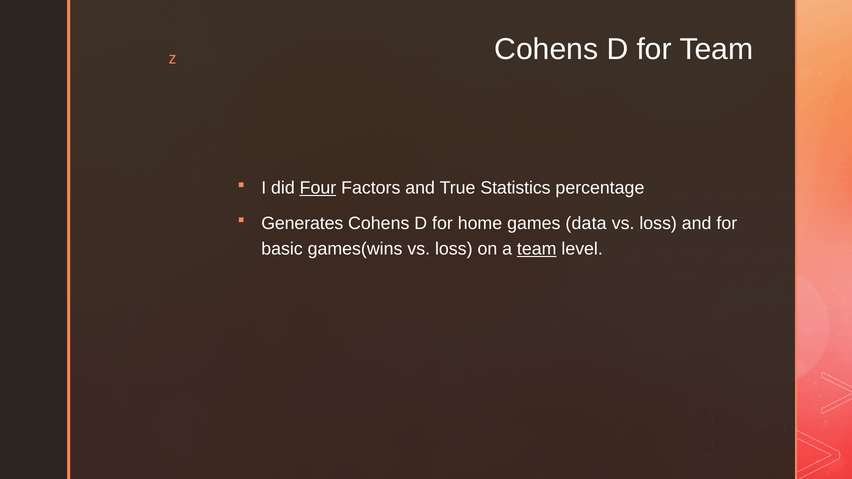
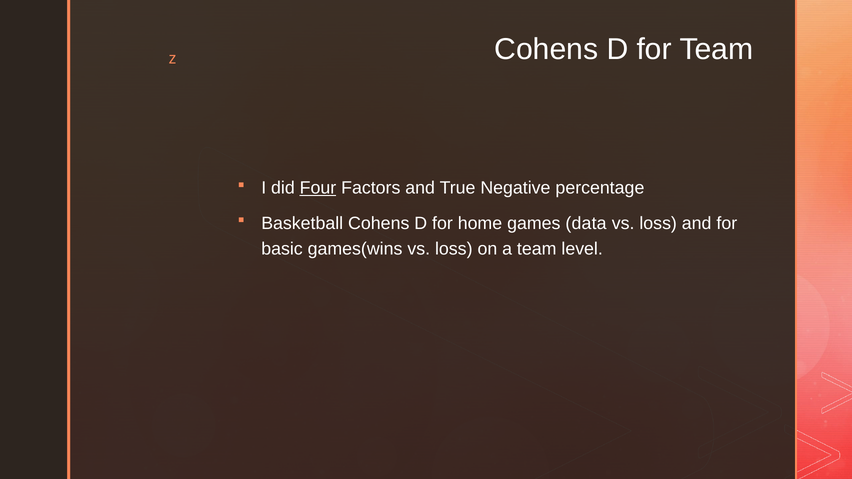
Statistics: Statistics -> Negative (515, 188)
Generates: Generates -> Basketball (302, 223)
team underline: present -> none (537, 249)
